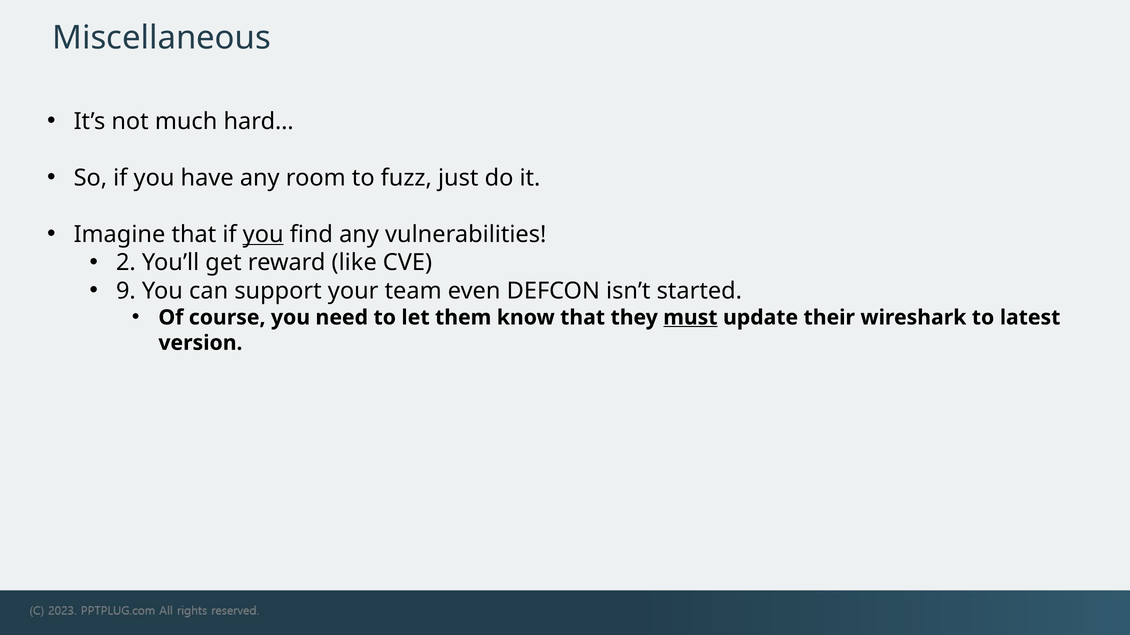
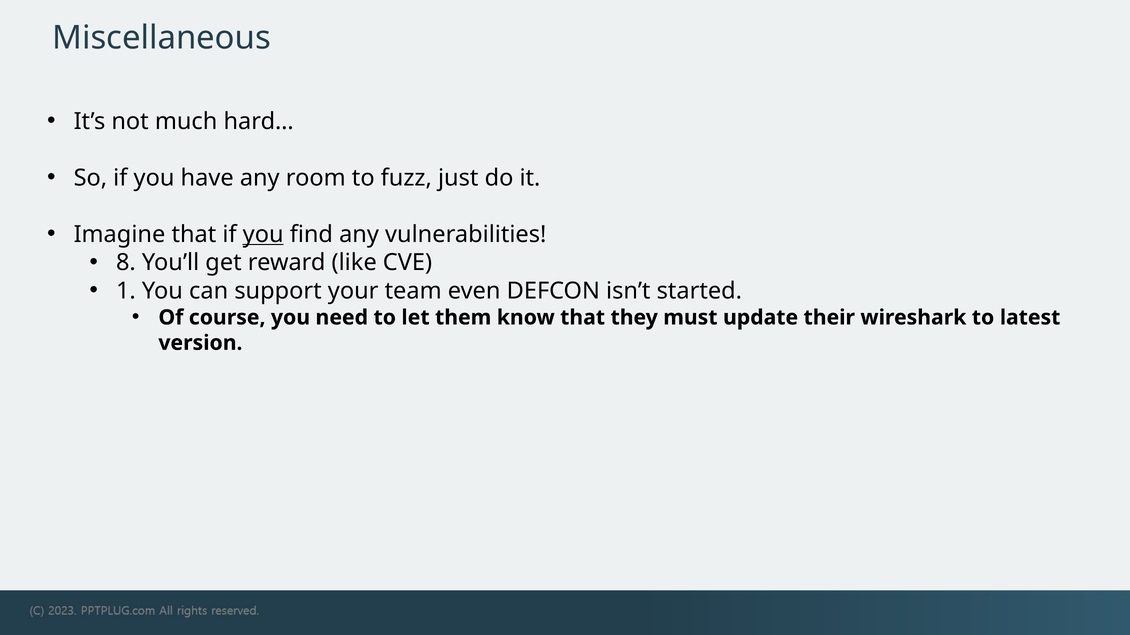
2: 2 -> 8 (126, 263)
9: 9 -> 1 (126, 291)
must underline: present -> none (690, 318)
